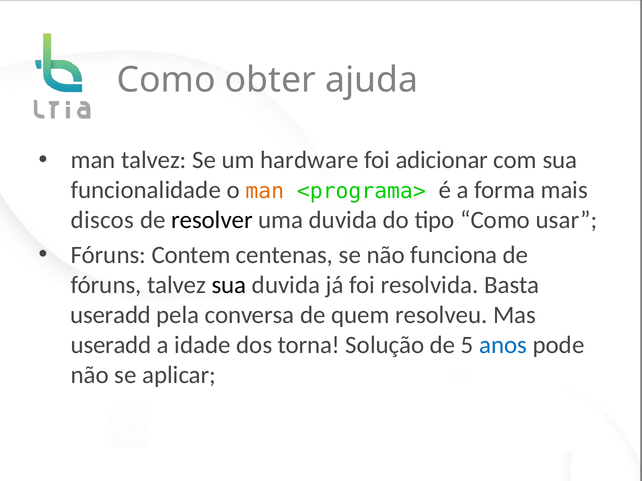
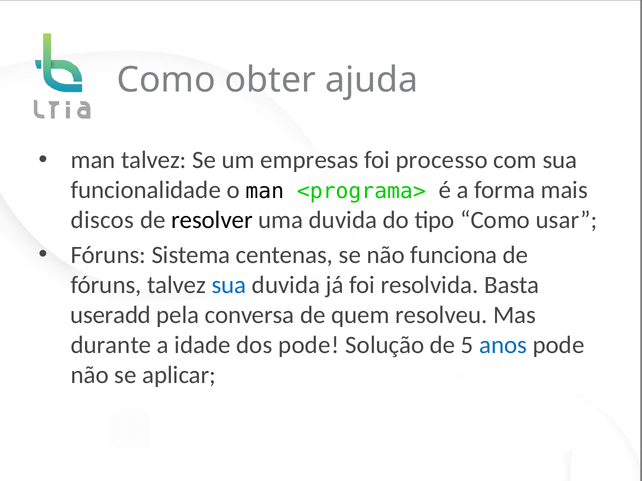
hardware: hardware -> empresas (309, 160)
adicionar: adicionar -> processo (442, 160)
man colour: orange -> black (265, 192)
Contem: Contem -> Sistema (191, 255)
sua colour: black -> blue (229, 285)
useradd: useradd -> durante (111, 345)
dos torna: torna -> pode (309, 345)
